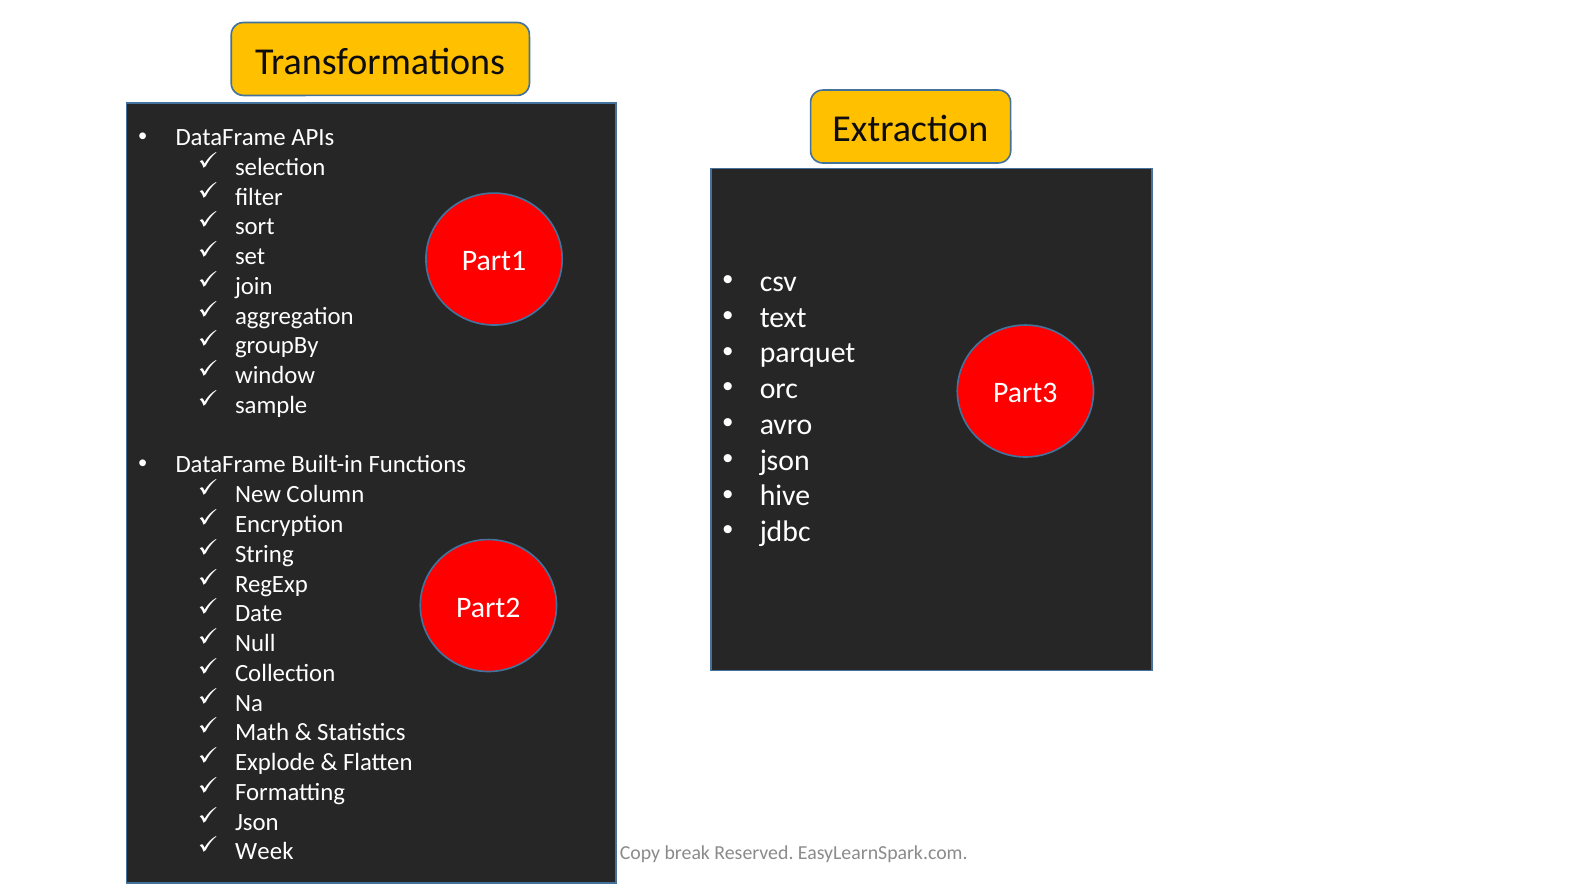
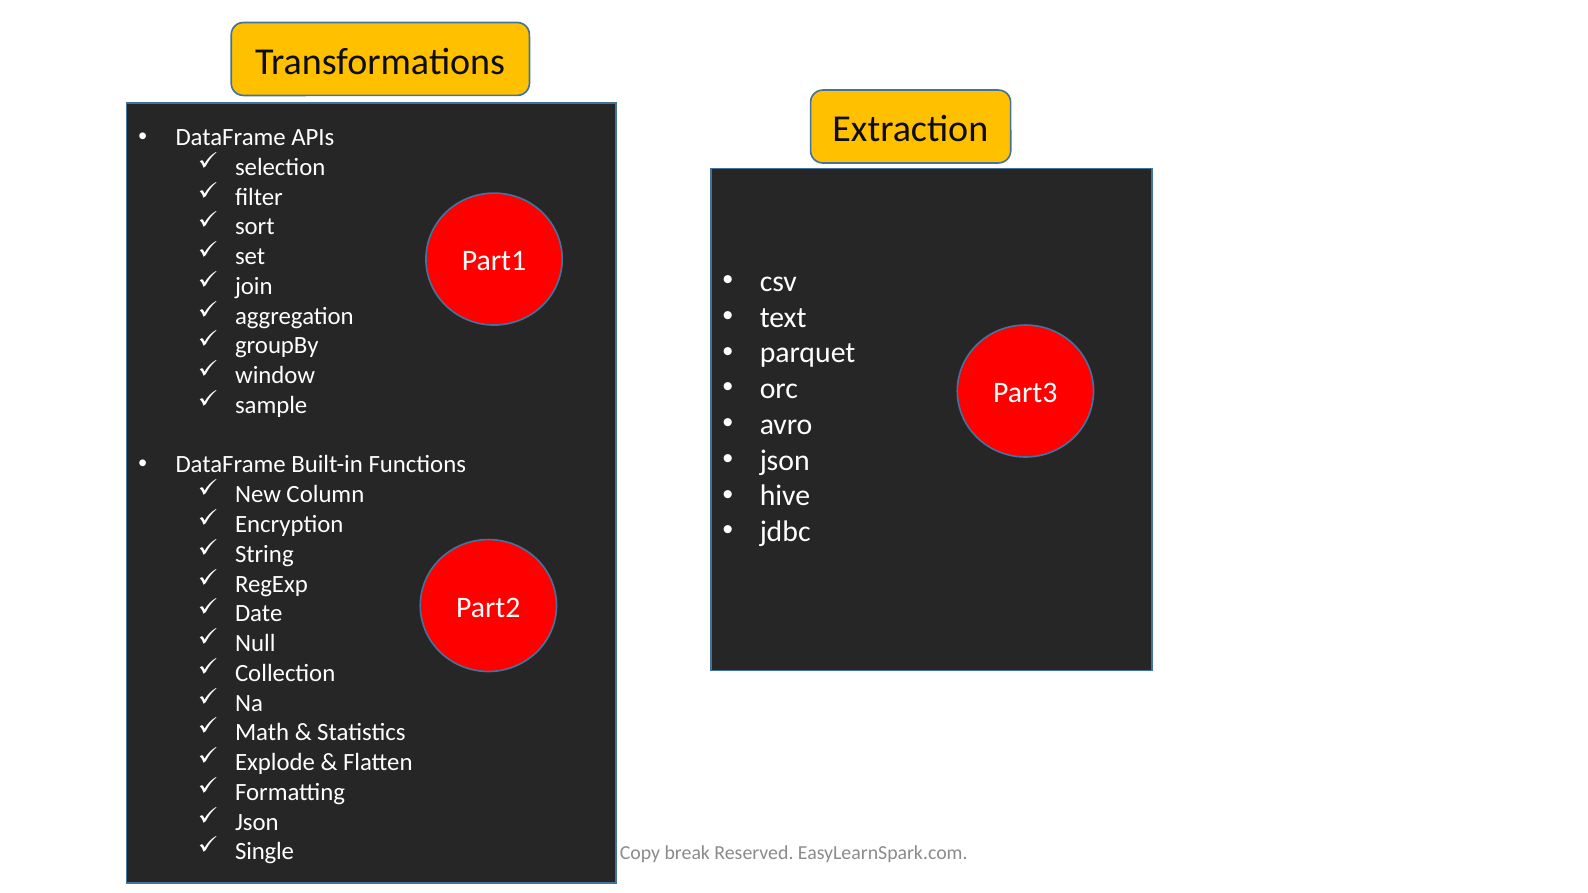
Week: Week -> Single (264, 852)
